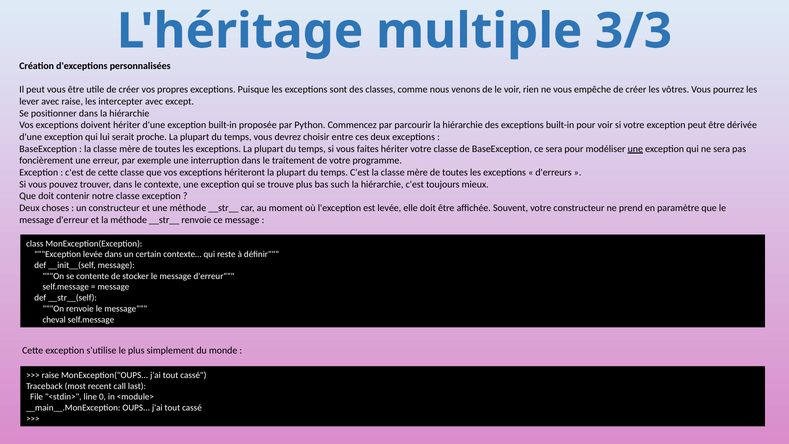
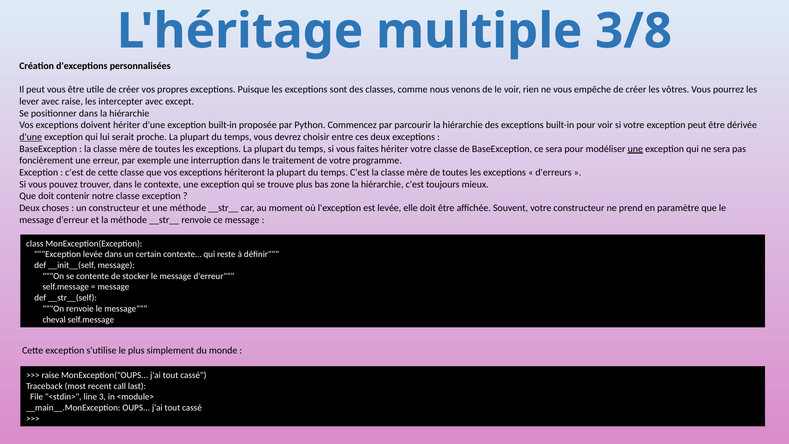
3/3: 3/3 -> 3/8 (634, 31)
d'une underline: none -> present (31, 137)
such: such -> zone (340, 184)
0: 0 -> 3 (102, 397)
